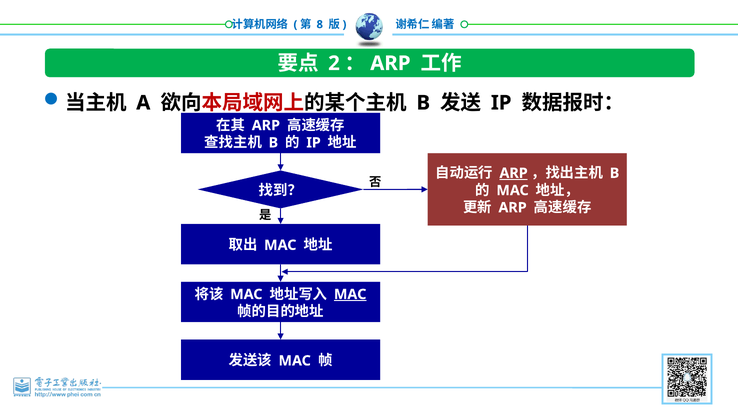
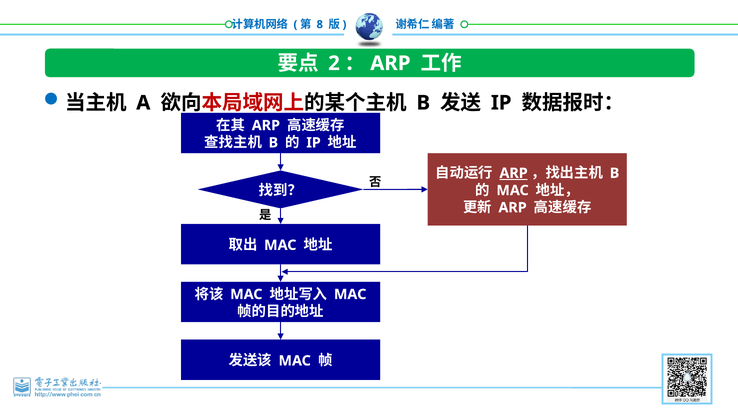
MAC underline: present -> none (350, 294)
